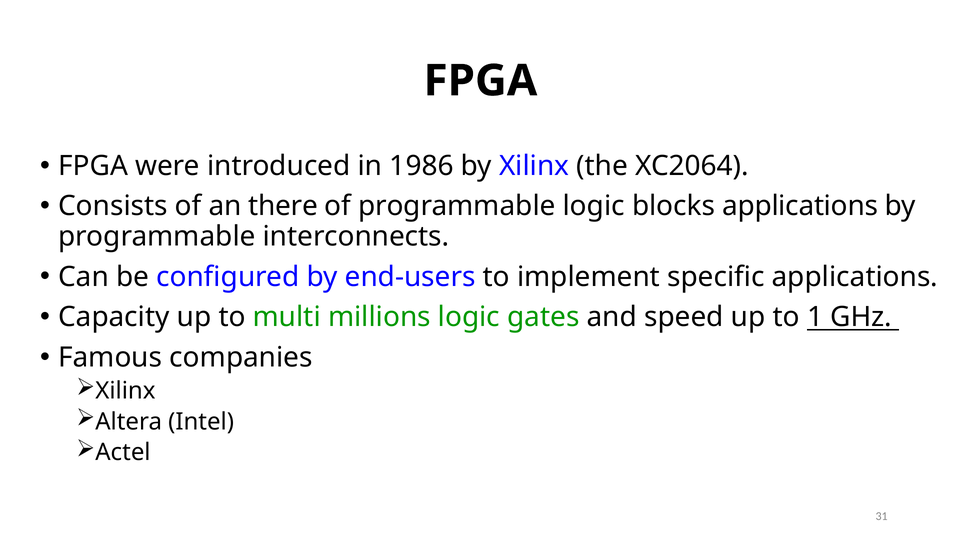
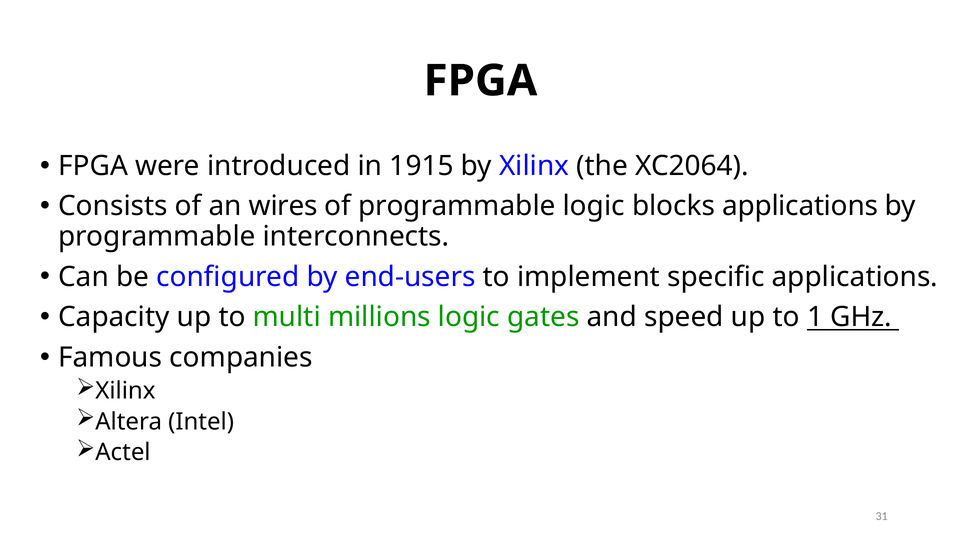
1986: 1986 -> 1915 (422, 166)
there: there -> wires (283, 206)
